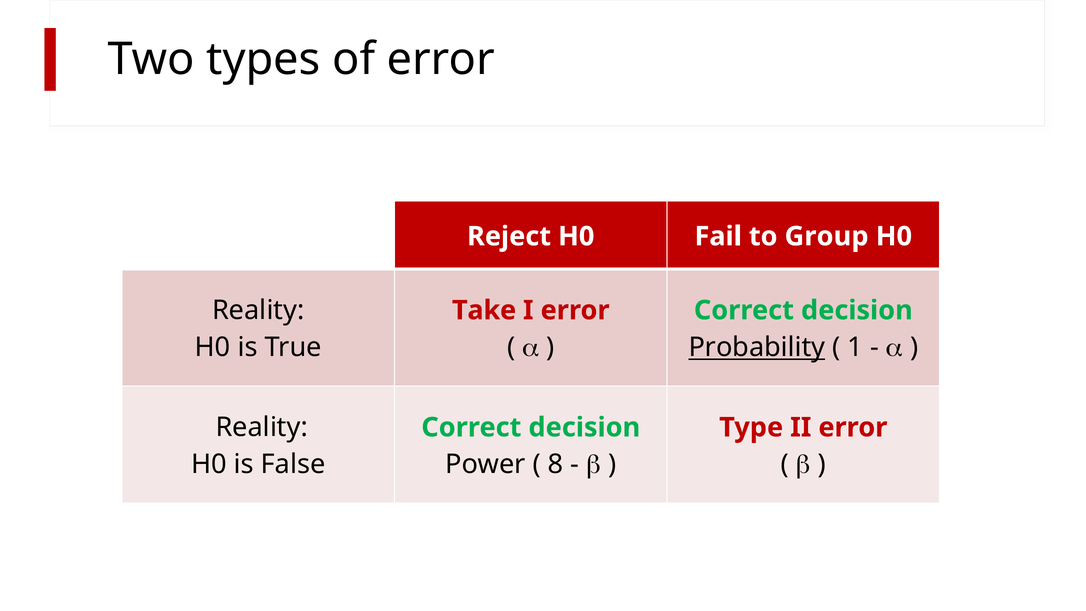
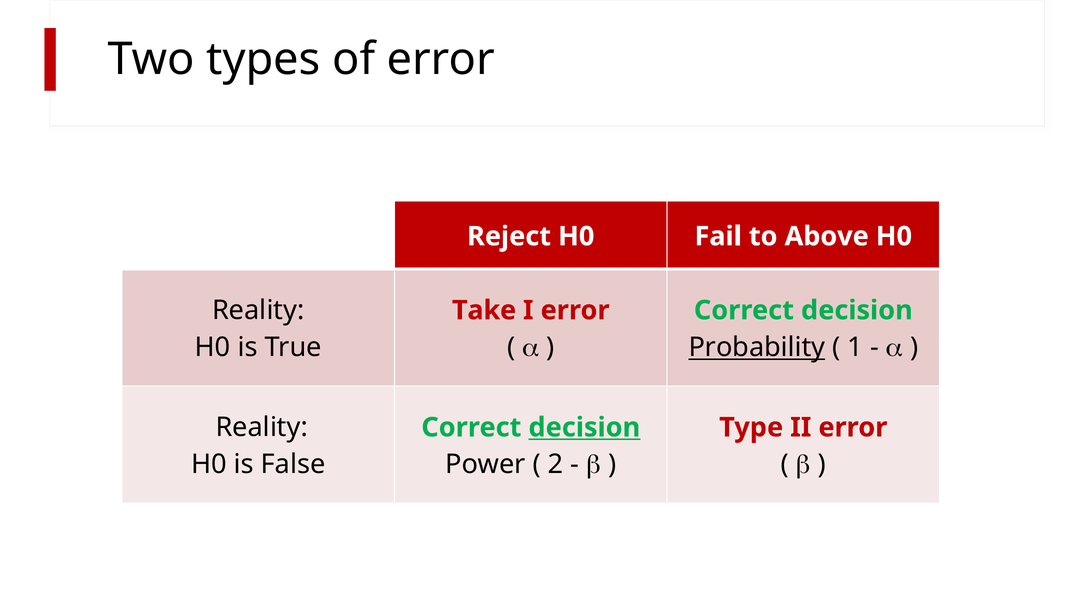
Group: Group -> Above (827, 236)
decision underline: none -> present (584, 427)
8: 8 -> 2 (556, 464)
